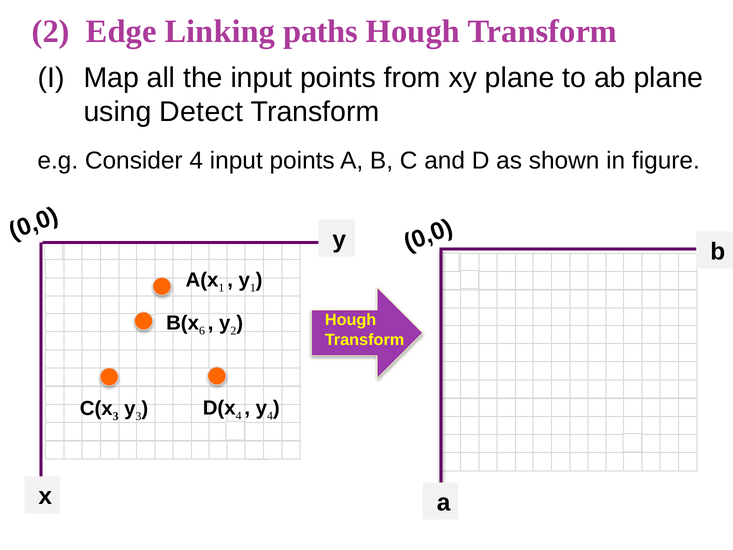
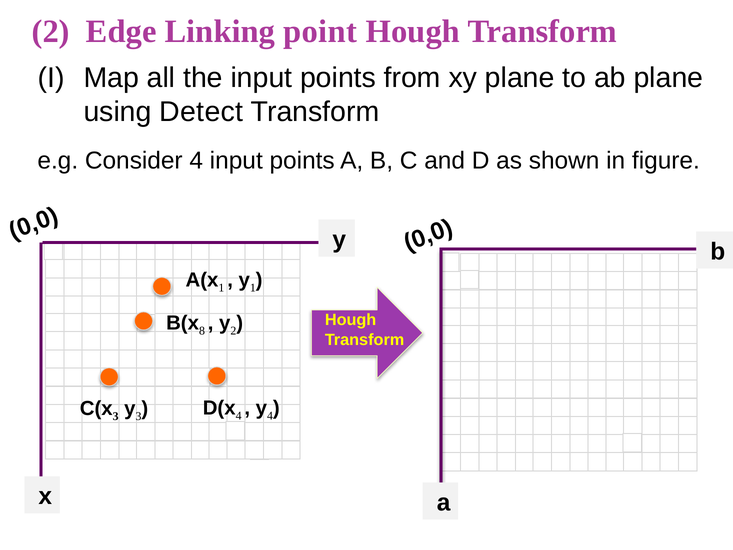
paths: paths -> point (320, 32)
6: 6 -> 8 (202, 331)
